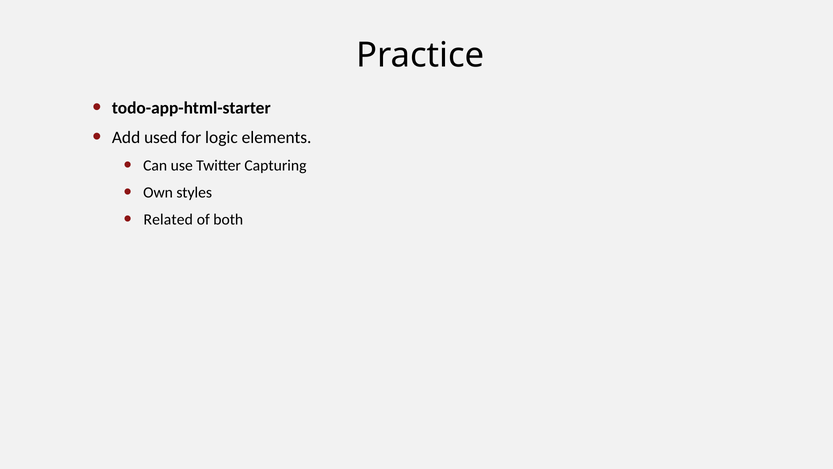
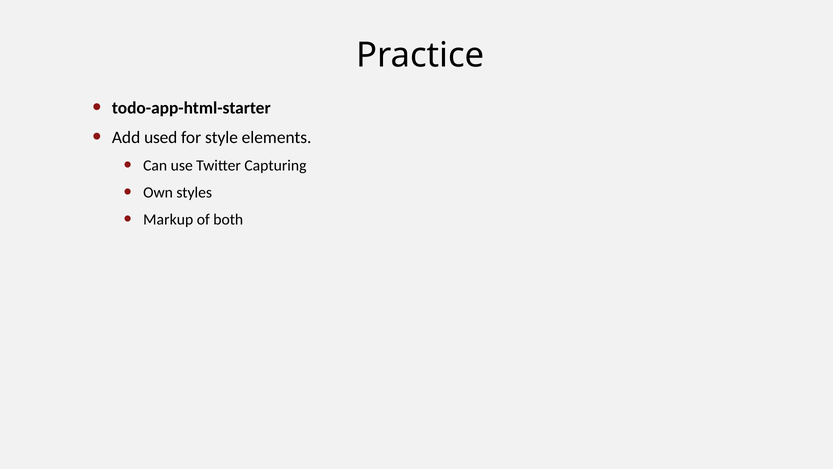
logic: logic -> style (222, 137)
Related: Related -> Markup (168, 219)
